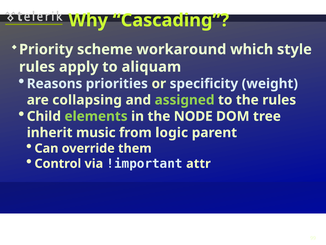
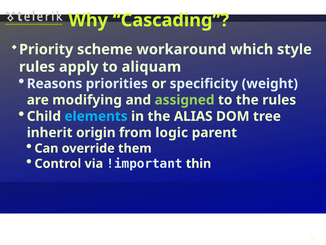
collapsing: collapsing -> modifying (87, 100)
elements colour: light green -> light blue (96, 116)
NODE: NODE -> ALIAS (193, 116)
music: music -> origin (96, 132)
attr: attr -> thin (199, 163)
